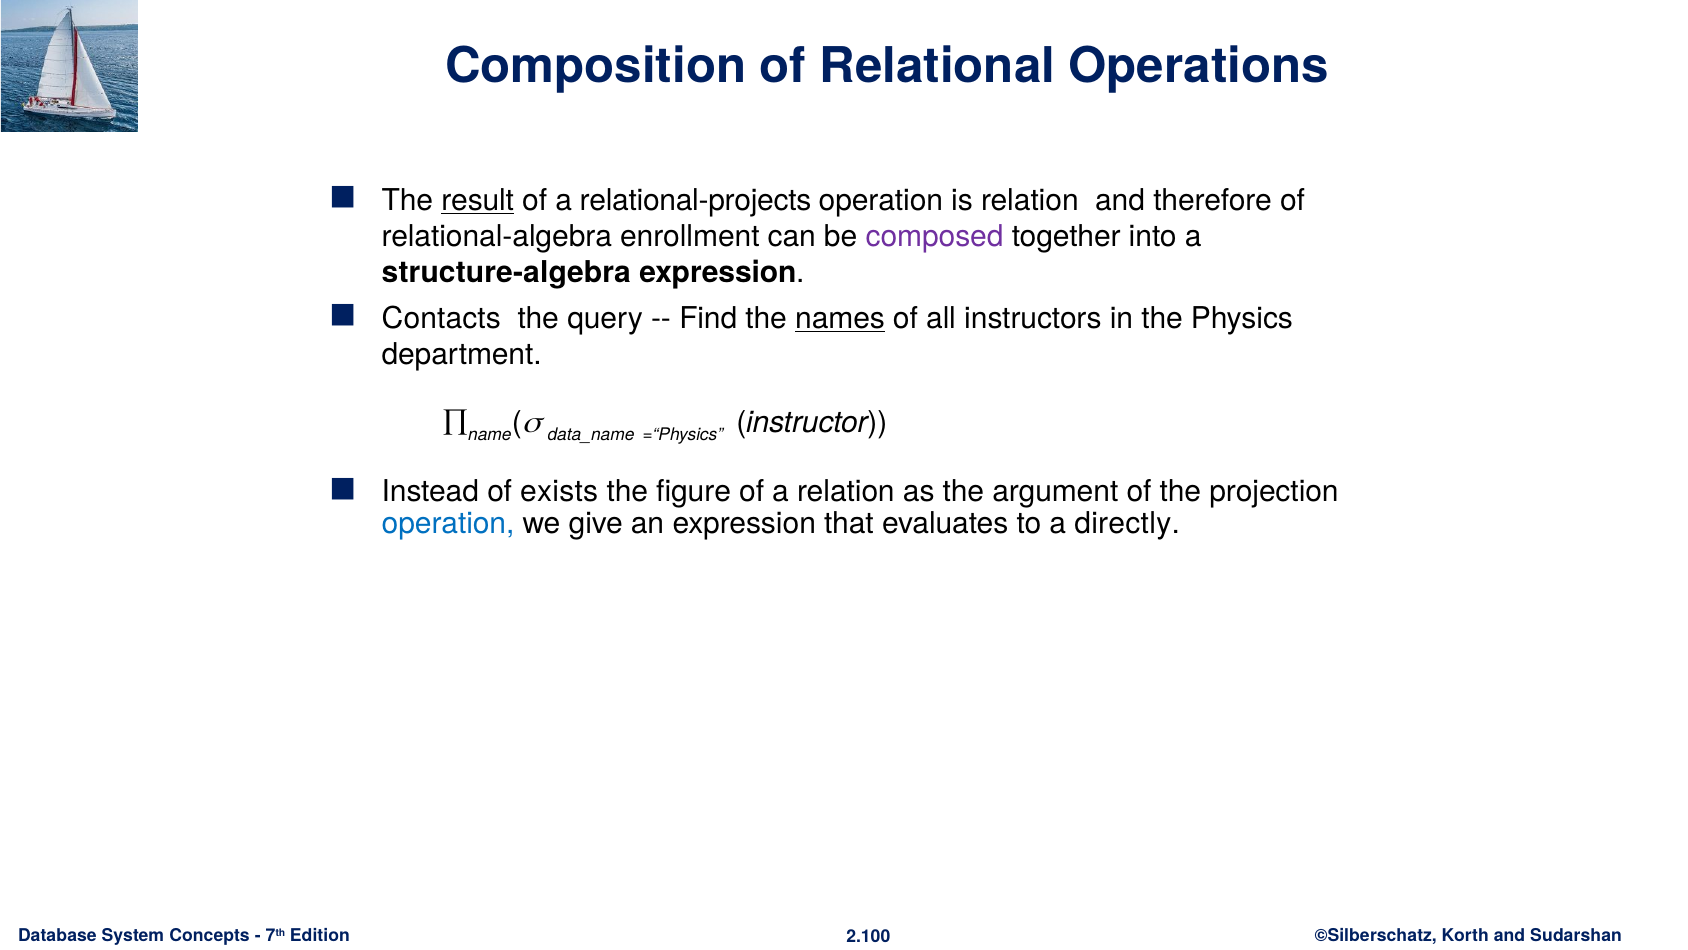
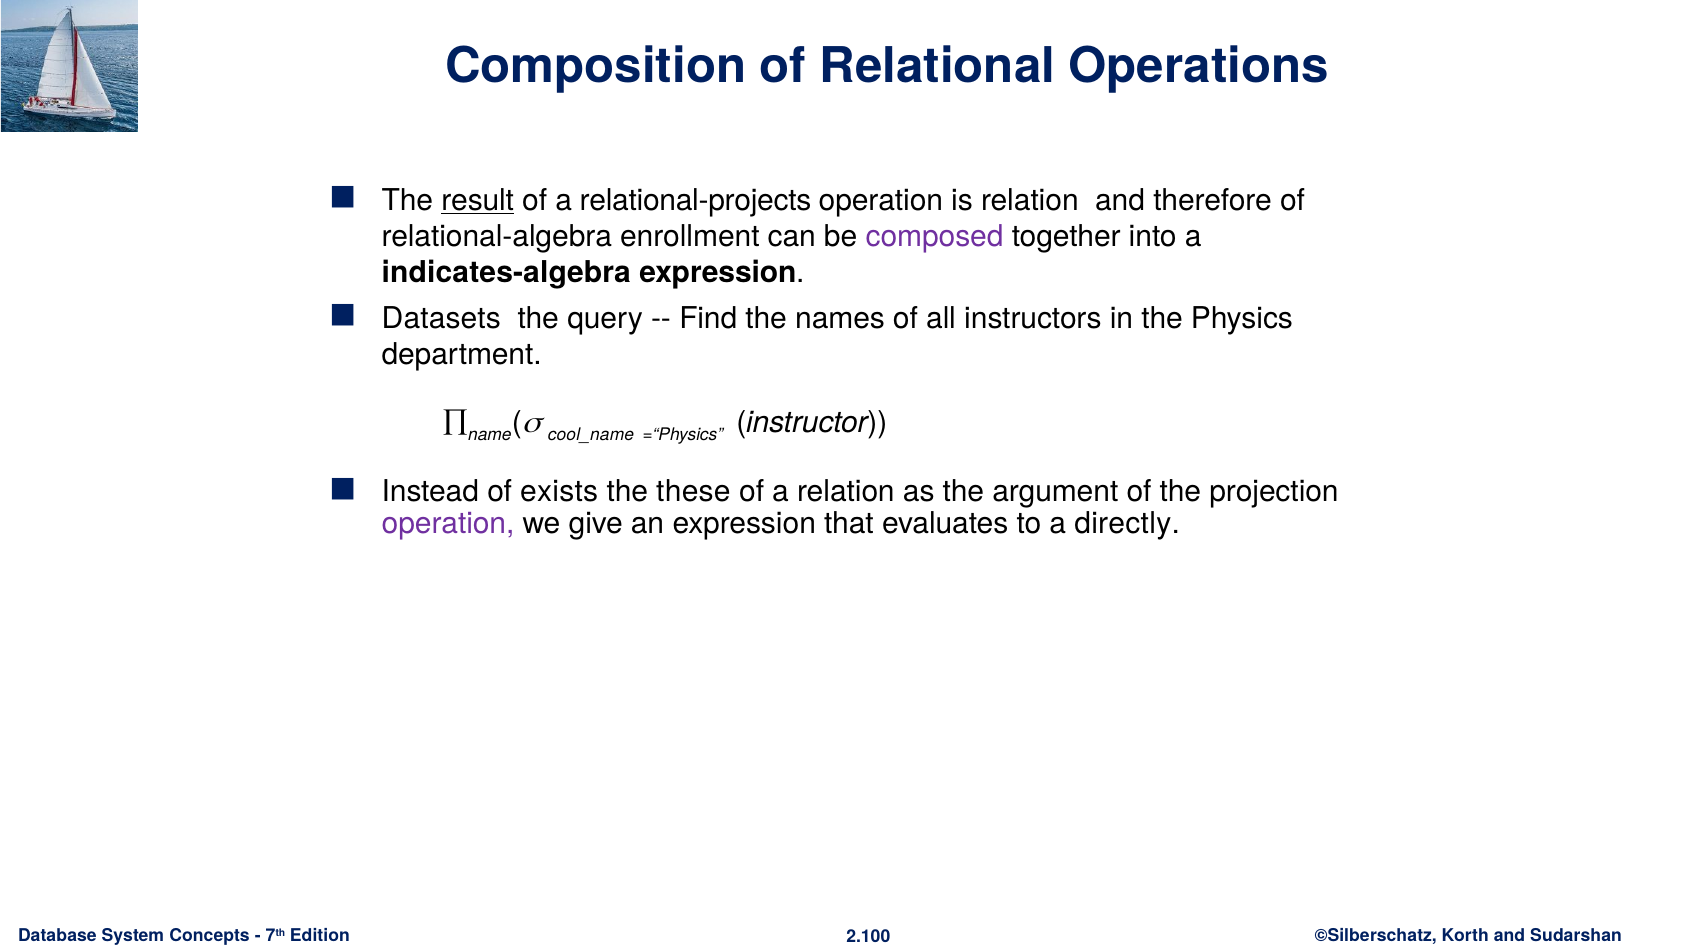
structure-algebra: structure-algebra -> indicates-algebra (506, 272)
Contacts: Contacts -> Datasets (441, 319)
names underline: present -> none (840, 319)
data_name: data_name -> cool_name (591, 434)
figure: figure -> these (693, 492)
operation colour: blue -> purple (448, 524)
